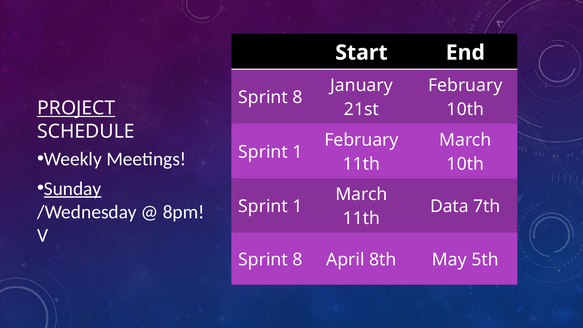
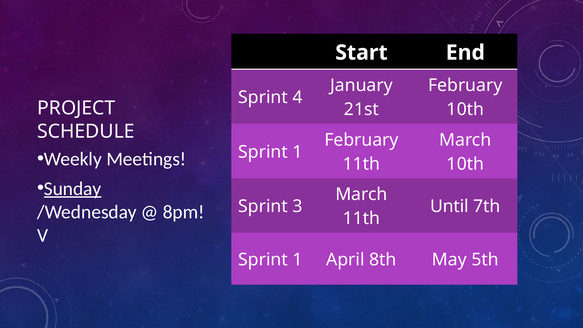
8: 8 -> 4 (297, 97)
PROJECT underline: present -> none (76, 108)
1: 1 -> 3 (297, 206)
Data: Data -> Until (449, 206)
8: 8 -> 1 (297, 260)
